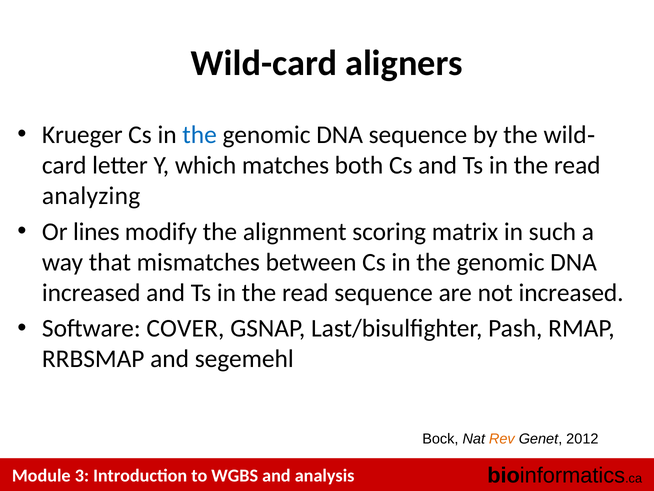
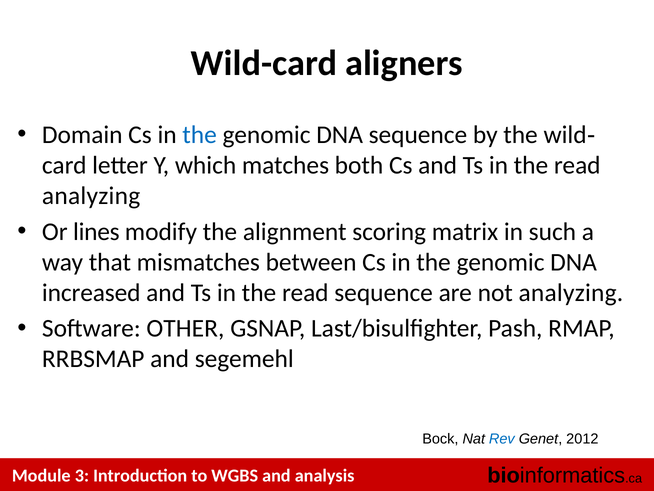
Krueger: Krueger -> Domain (82, 135)
not increased: increased -> analyzing (571, 293)
COVER: COVER -> OTHER (185, 328)
Rev colour: orange -> blue (502, 438)
